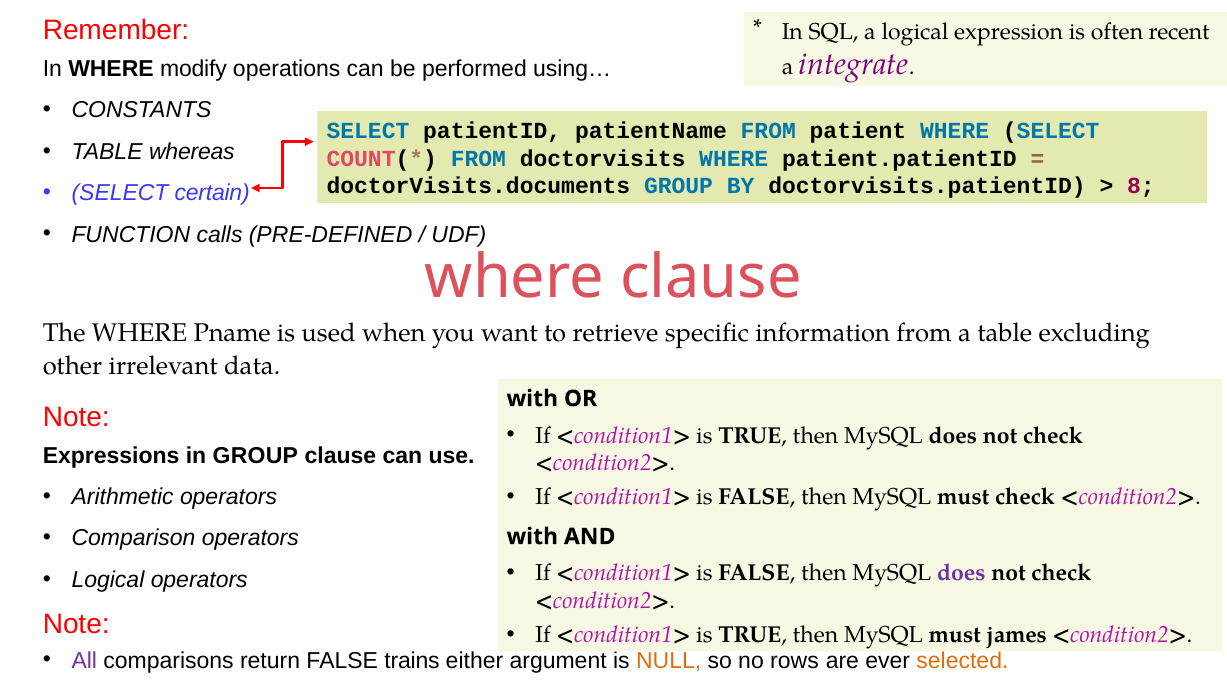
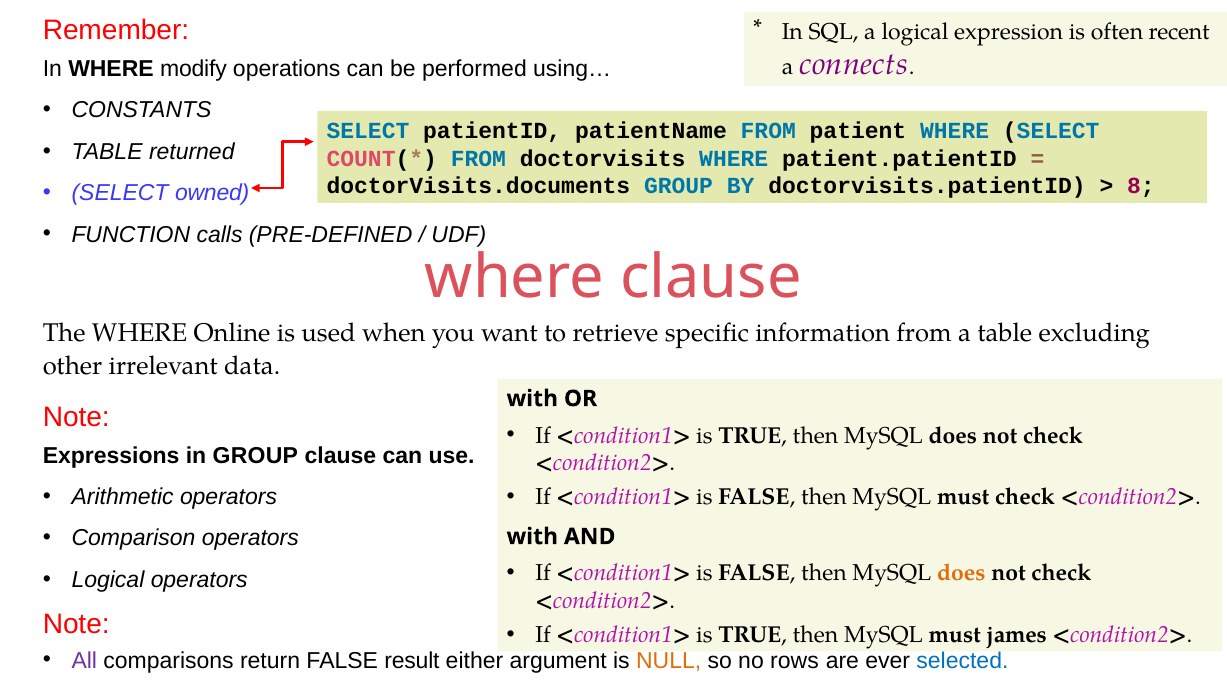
integrate: integrate -> connects (854, 65)
whereas: whereas -> returned (192, 152)
certain: certain -> owned (212, 193)
Pname: Pname -> Online (232, 334)
does colour: purple -> orange (961, 574)
trains: trains -> result (412, 661)
selected colour: orange -> blue (962, 661)
